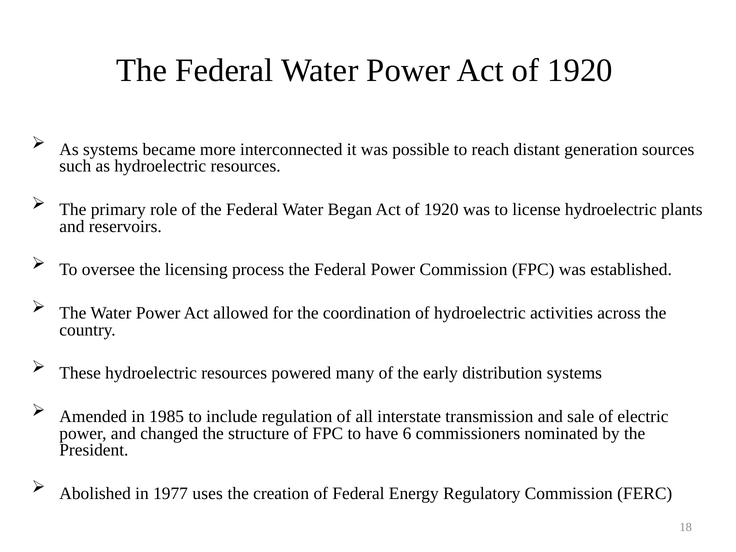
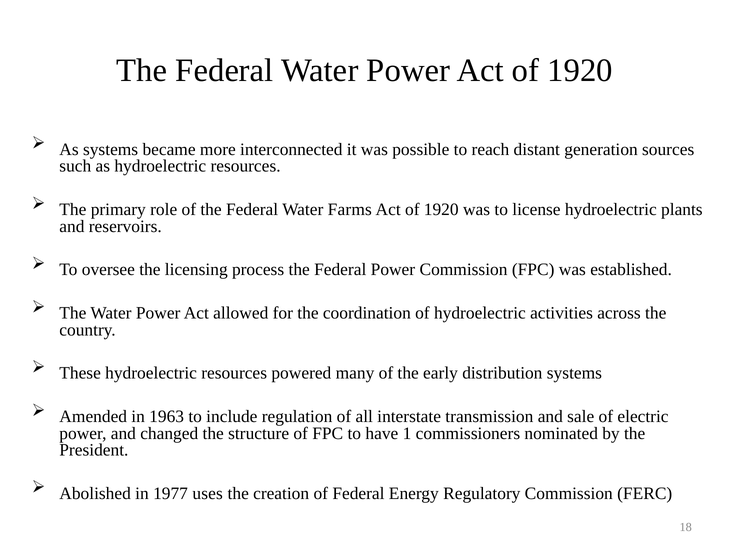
Began: Began -> Farms (350, 210)
1985: 1985 -> 1963 (167, 417)
6: 6 -> 1 (407, 433)
